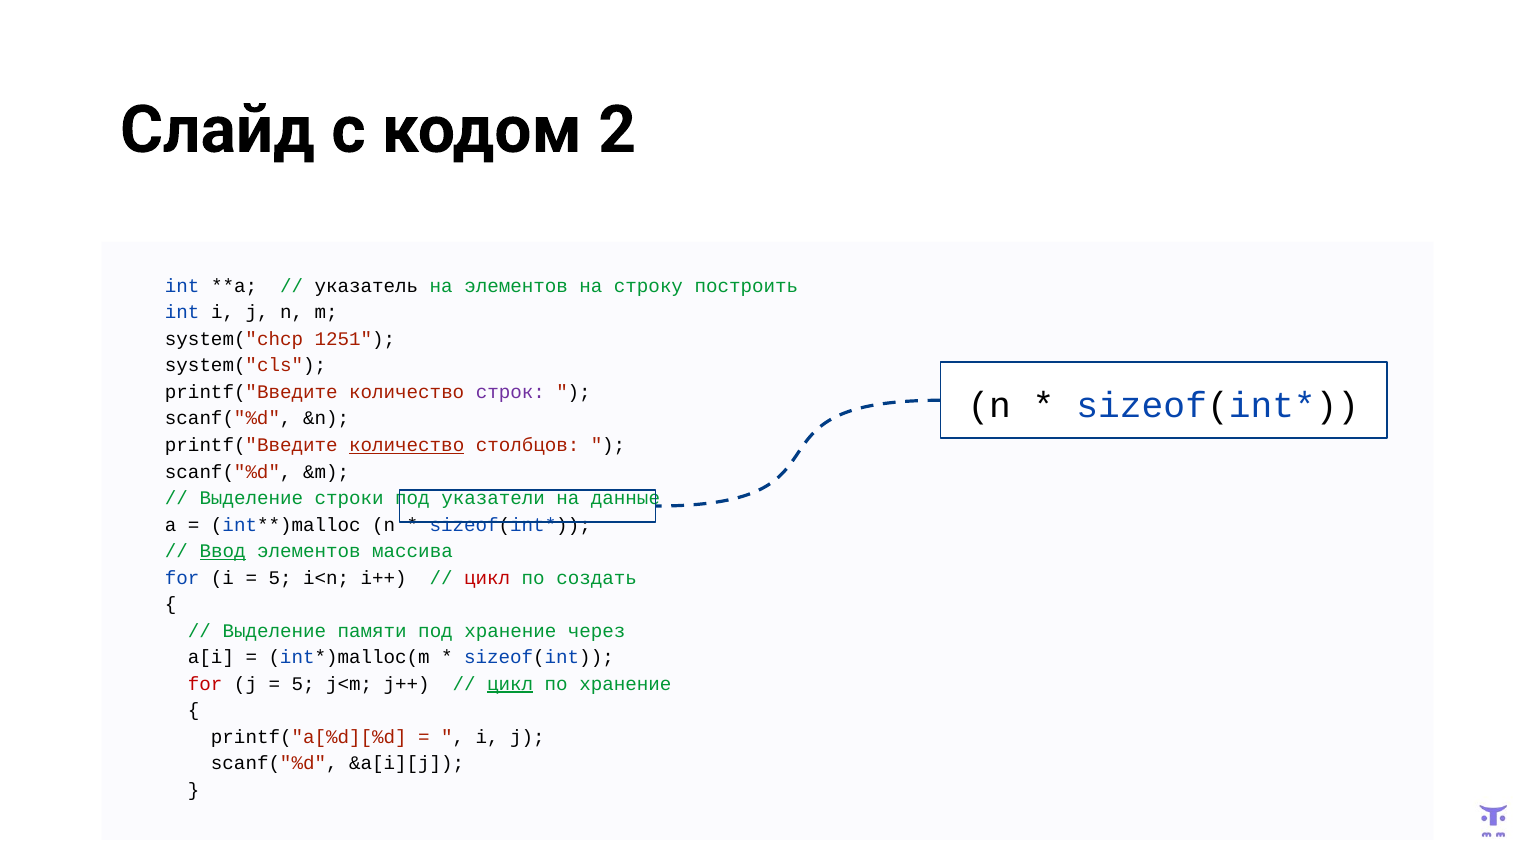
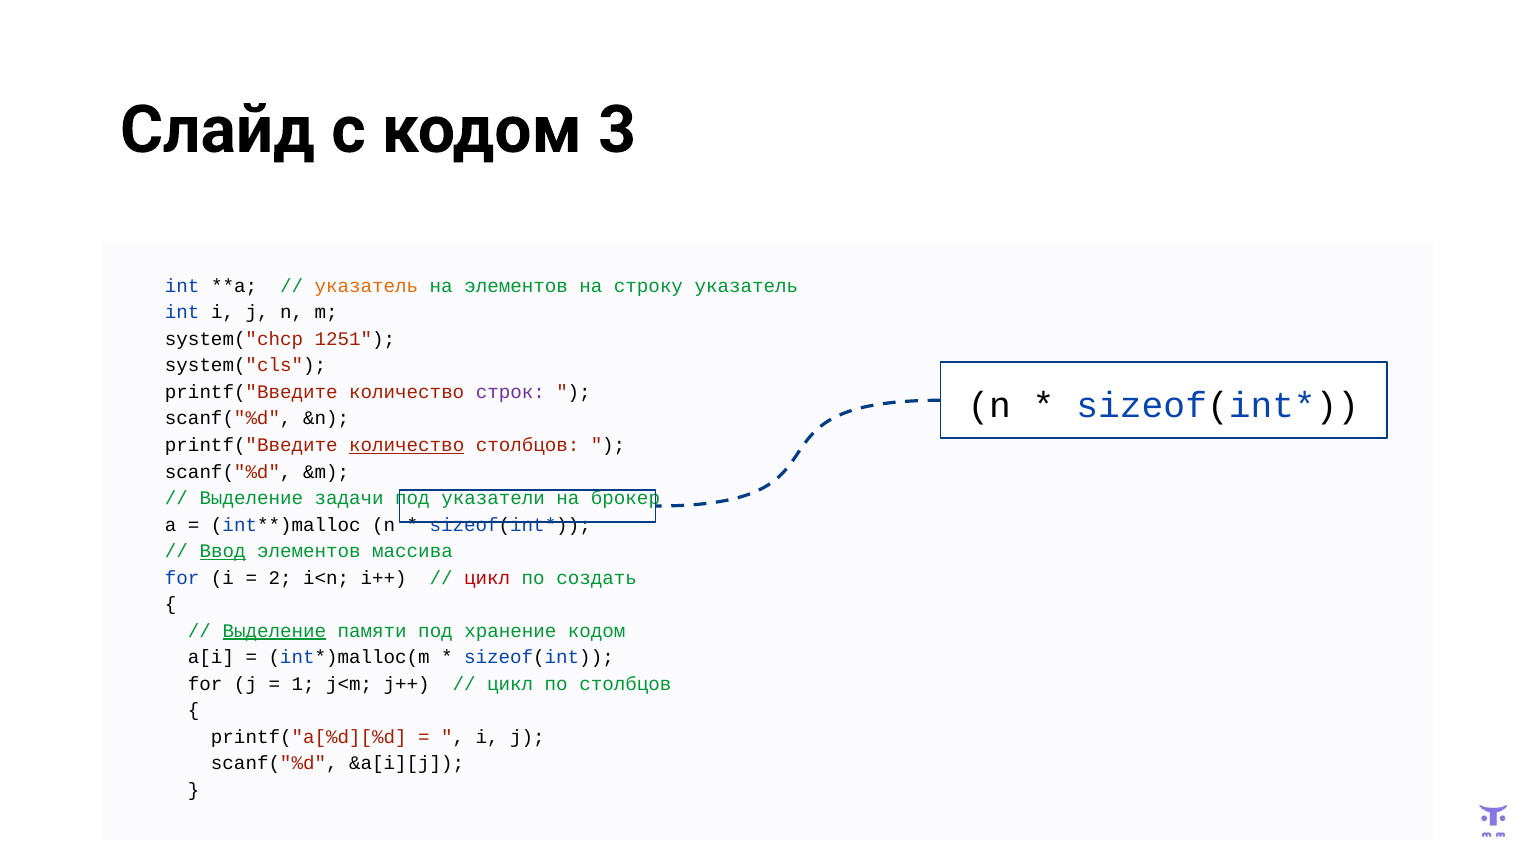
2: 2 -> 3 (617, 130)
указатель colour: black -> orange (366, 286)
строку построить: построить -> указатель (746, 286)
строки: строки -> задачи (349, 498)
данные: данные -> брокер (625, 498)
5: 5 -> 2 (280, 578)
Выделение underline: none -> present (274, 631)
хранение через: через -> кодом (597, 631)
for colour: red -> black (205, 684)
5: 5 -> 1 (303, 684)
цикл underline: present -> none (510, 684)
по хранение: хранение -> столбцов (625, 684)
